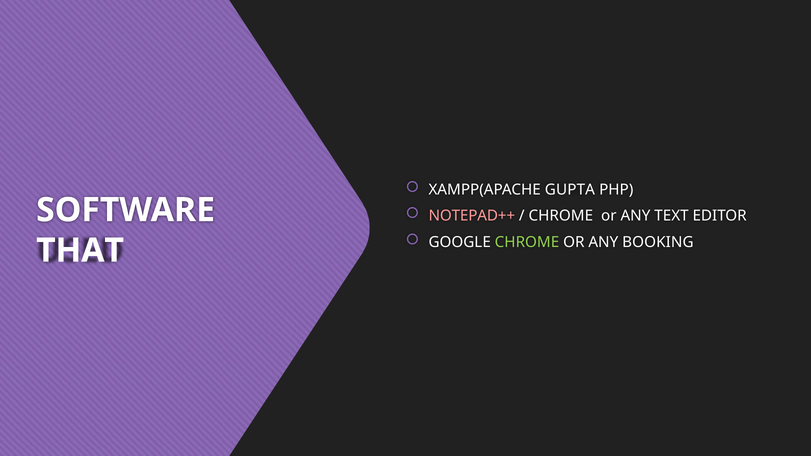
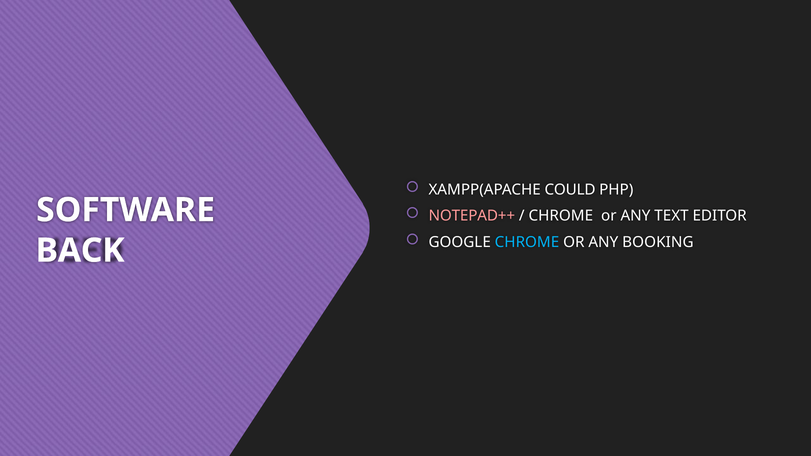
GUPTA: GUPTA -> COULD (570, 190)
CHROME colour: light green -> light blue (527, 242)
THAT: THAT -> BACK (80, 251)
